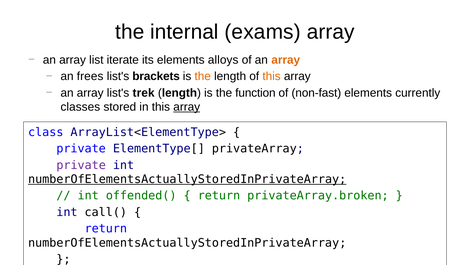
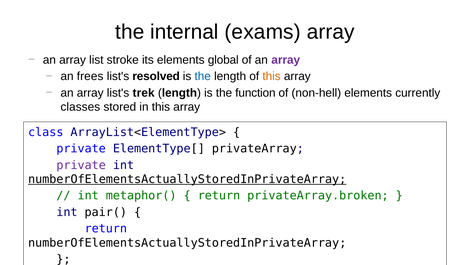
iterate: iterate -> stroke (123, 60)
alloys: alloys -> global (223, 60)
array colour: orange -> purple (286, 60)
brackets: brackets -> resolved (156, 76)
the colour: orange -> blue (203, 76)
non-fast: non-fast -> non-hell (316, 93)
array underline: present -> none (187, 107)
offended(: offended( -> metaphor( (141, 195)
call(: call( -> pair( (106, 212)
